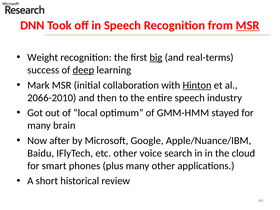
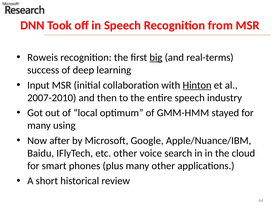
MSR underline: present -> none (248, 25)
Weight: Weight -> Roweis (43, 57)
deep underline: present -> none (83, 70)
Mark: Mark -> Input (38, 85)
2066-2010: 2066-2010 -> 2007-2010 (52, 98)
brain: brain -> using (64, 125)
